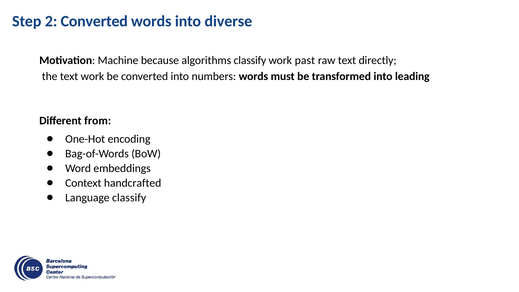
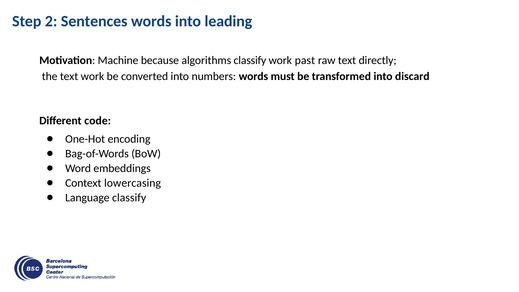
2 Converted: Converted -> Sentences (94, 21)
diverse: diverse -> leading (228, 21)
leading: leading -> discard (412, 76)
from: from -> code (98, 121)
handcrafted: handcrafted -> lowercasing (133, 183)
